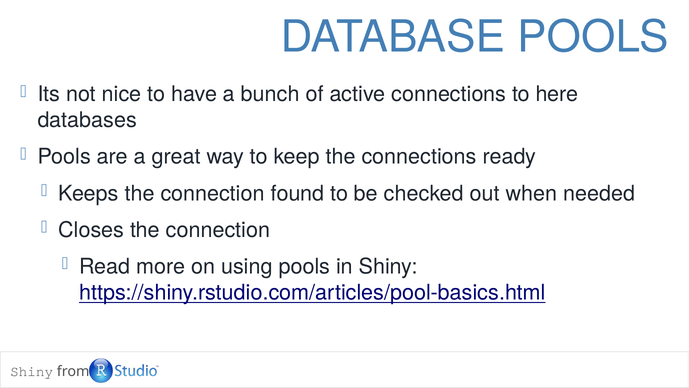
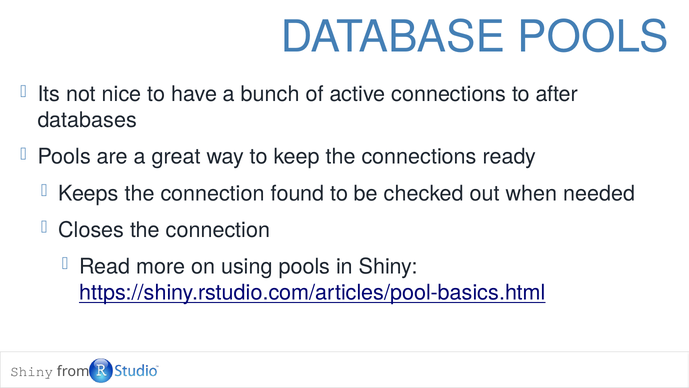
here: here -> after (557, 94)
